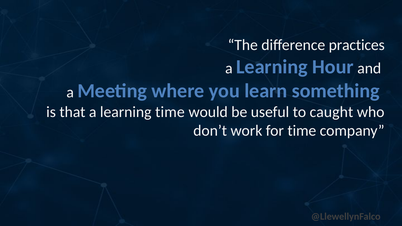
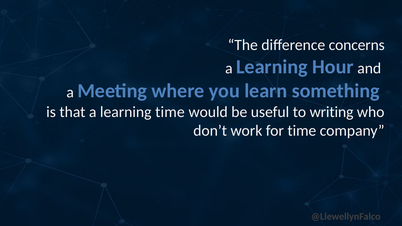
practices: practices -> concerns (357, 45)
caught: caught -> writing (332, 112)
